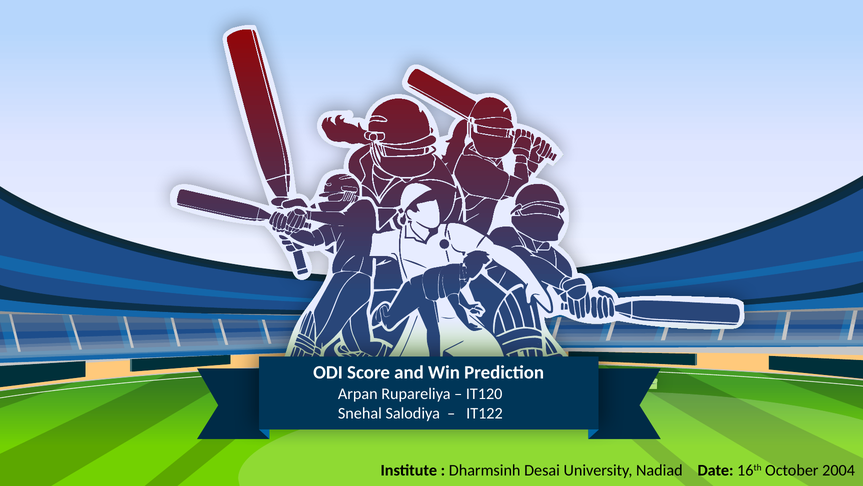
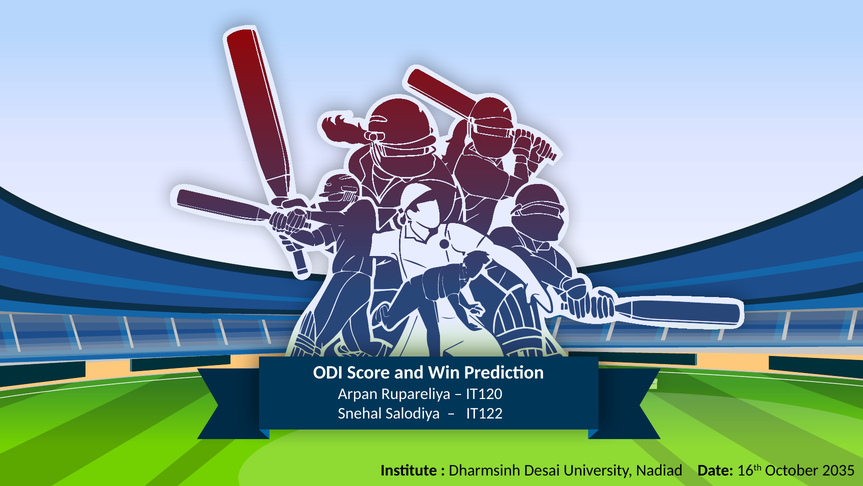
2004: 2004 -> 2035 (839, 470)
